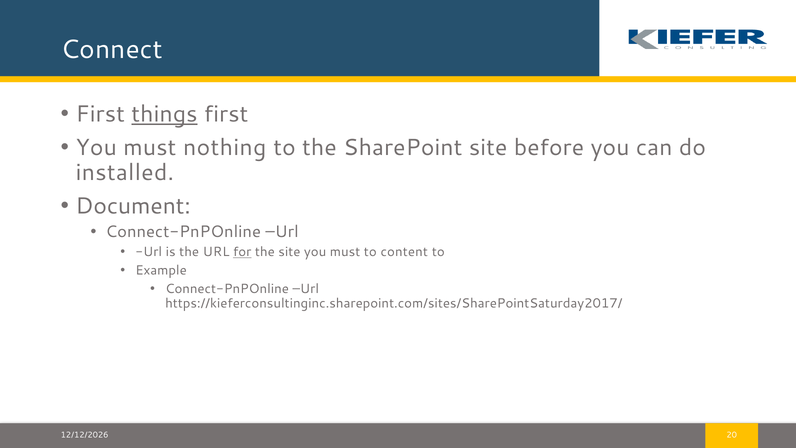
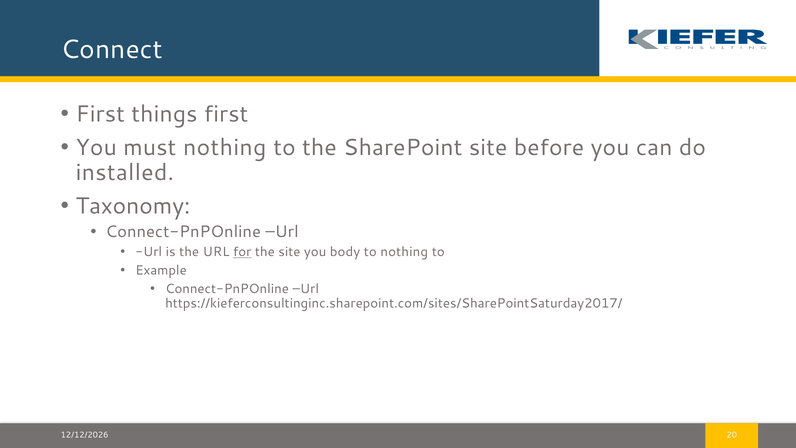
things underline: present -> none (164, 114)
Document: Document -> Taxonomy (133, 206)
site you must: must -> body (345, 252)
to content: content -> nothing (404, 252)
